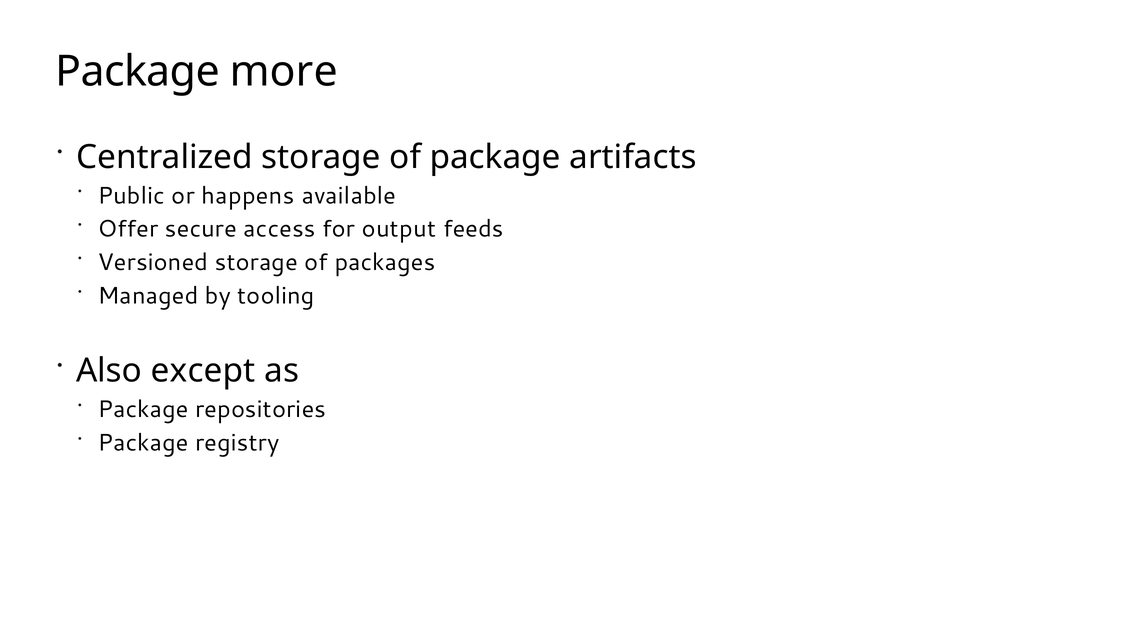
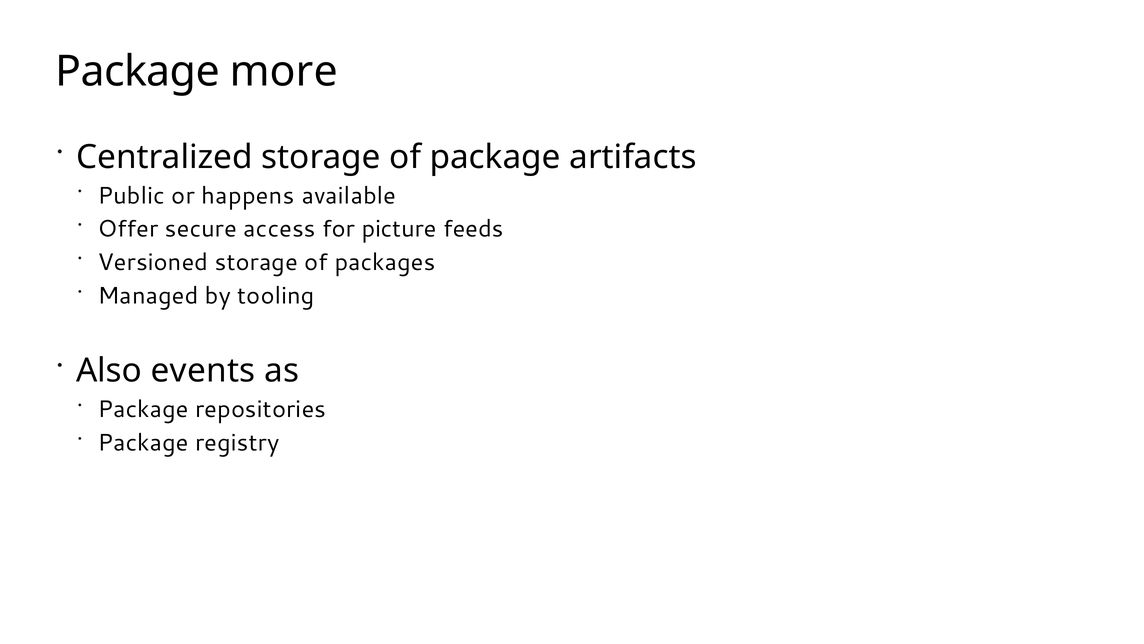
output: output -> picture (399, 229)
except: except -> events (203, 371)
